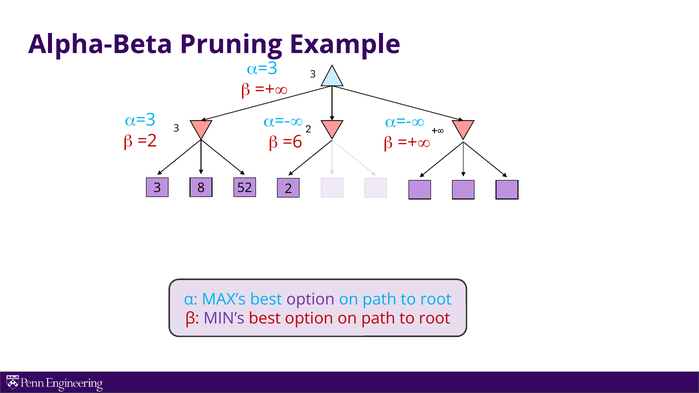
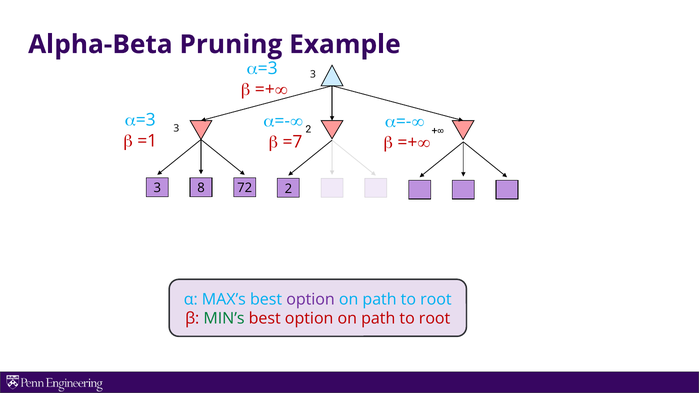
=2: =2 -> =1 (147, 141)
=6: =6 -> =7 (292, 142)
52: 52 -> 72 (245, 188)
MIN’s colour: purple -> green (224, 319)
